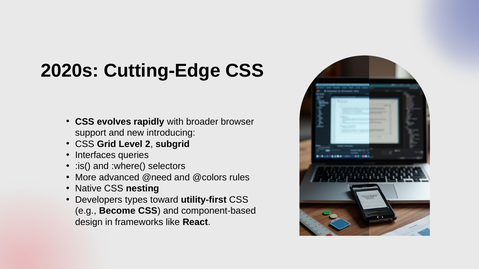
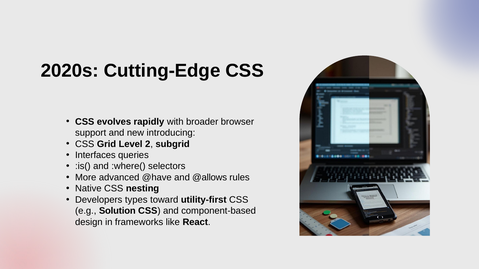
@need: @need -> @have (157, 178)
@colors: @colors -> @allows (210, 178)
Become: Become -> Solution (117, 211)
